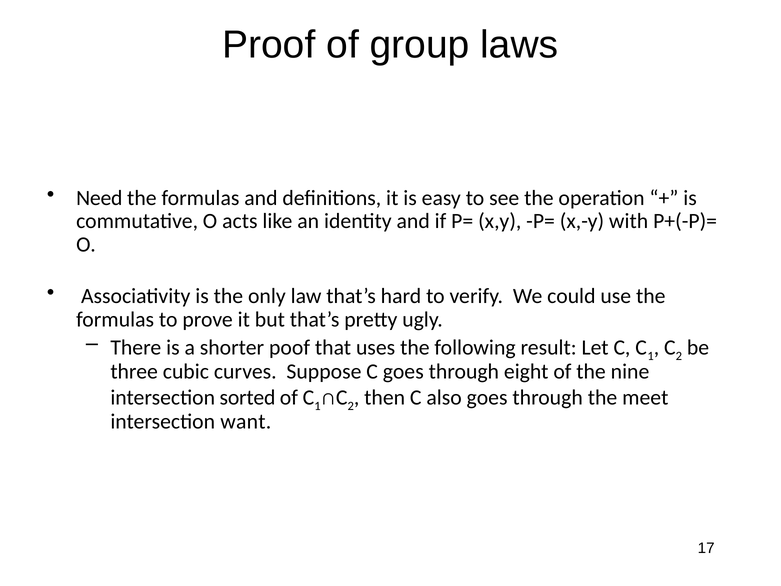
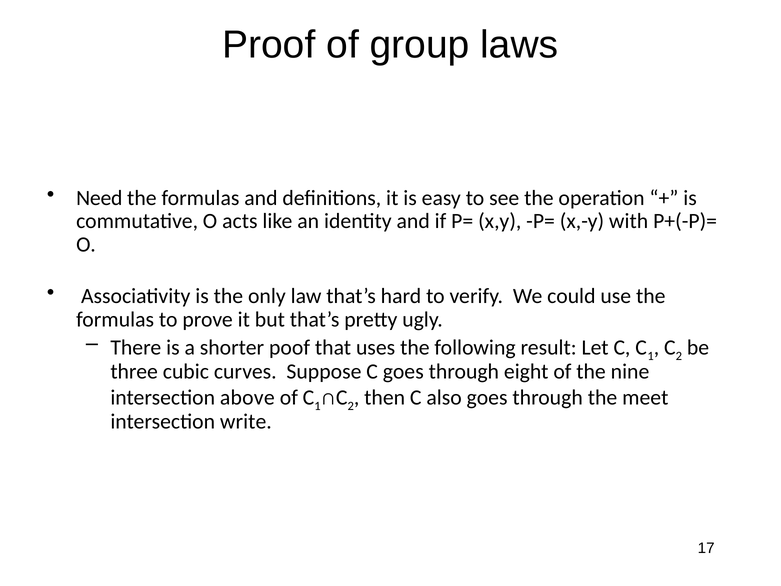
sorted: sorted -> above (247, 398)
want: want -> write (246, 422)
